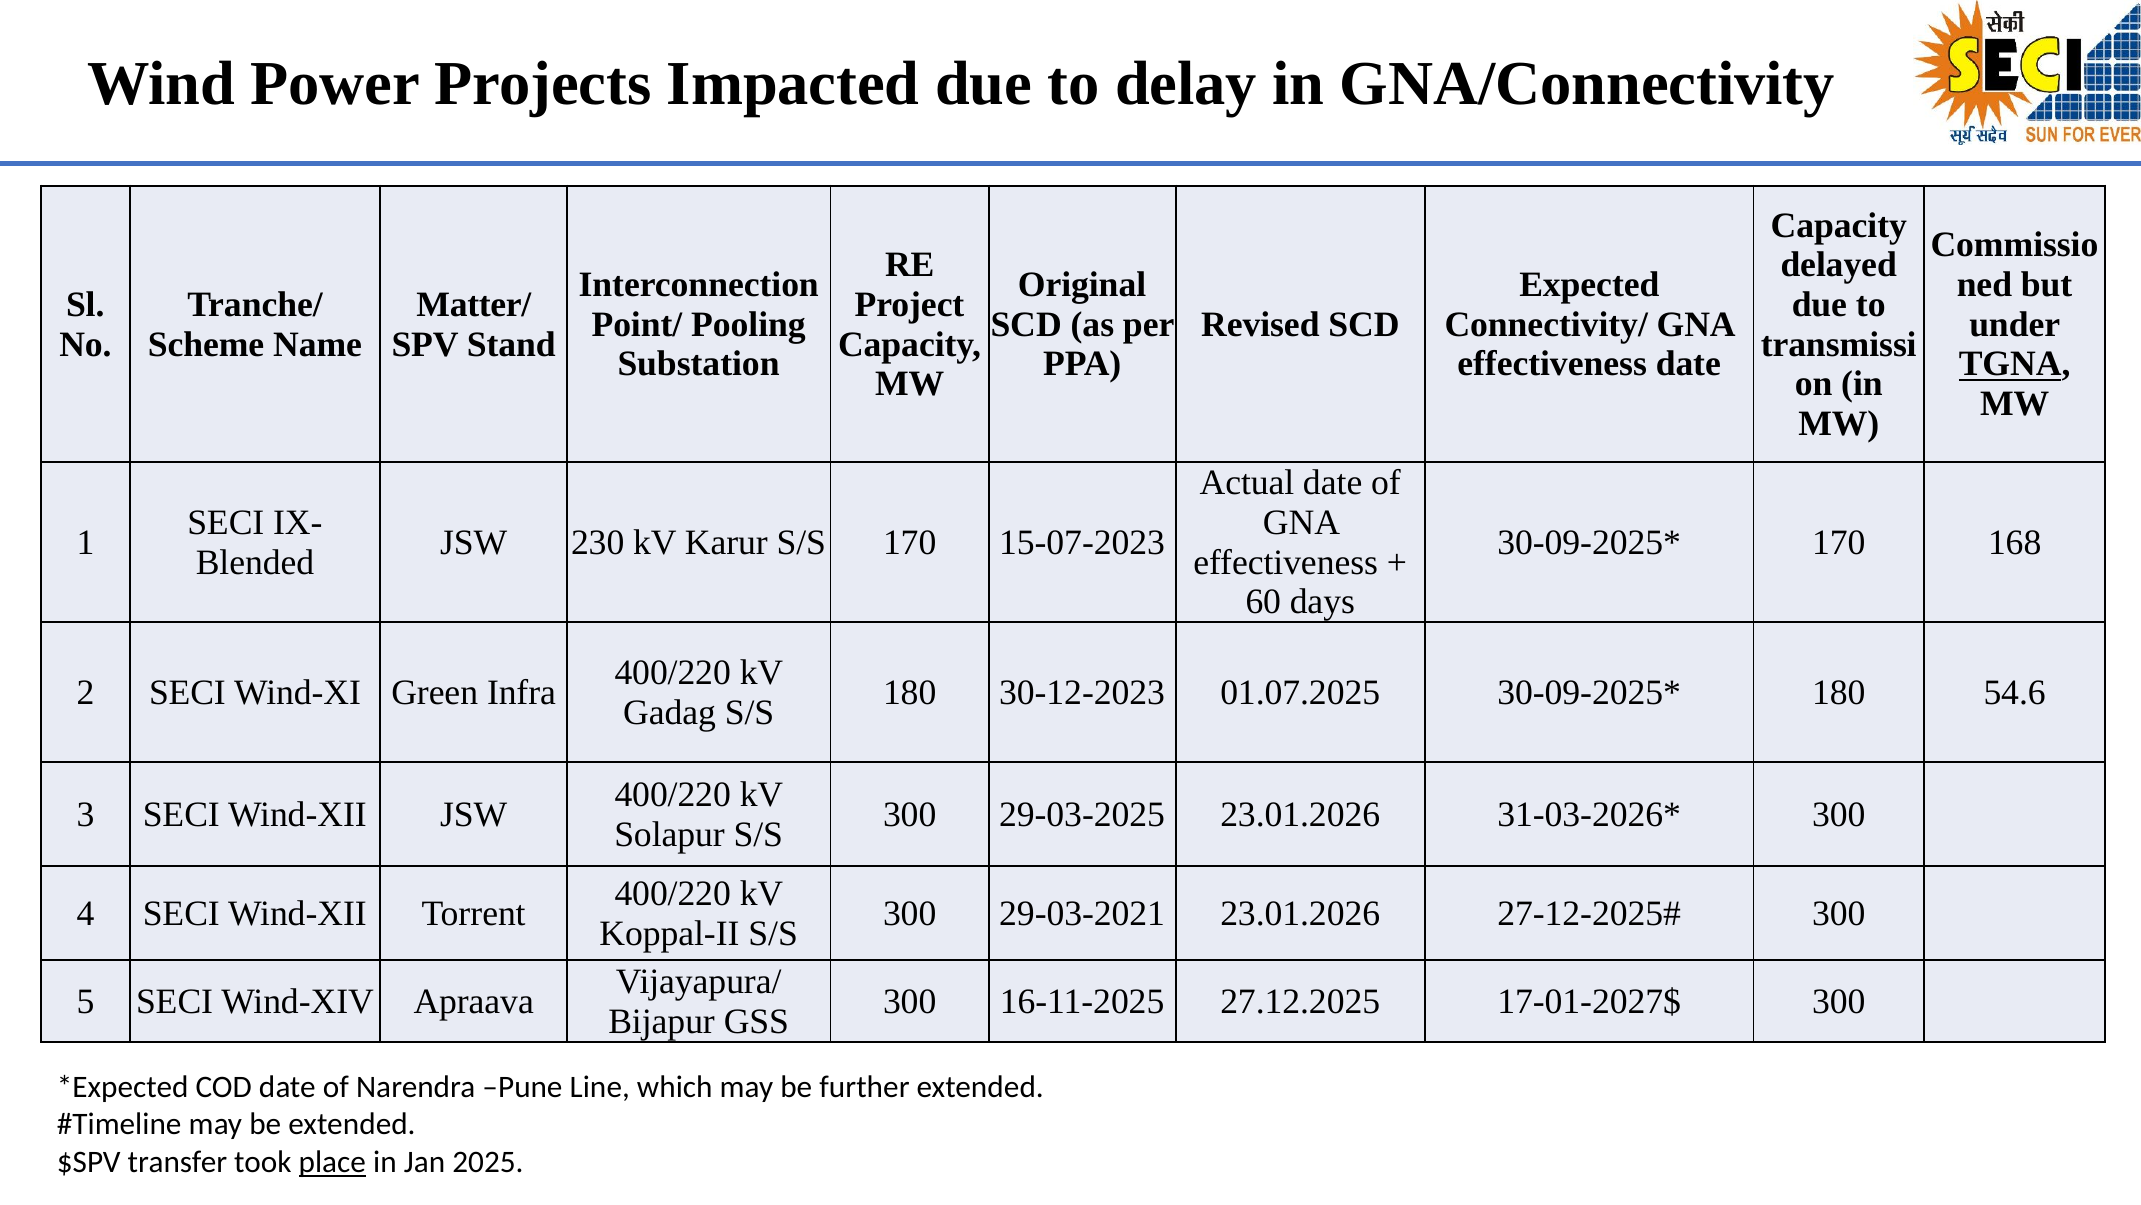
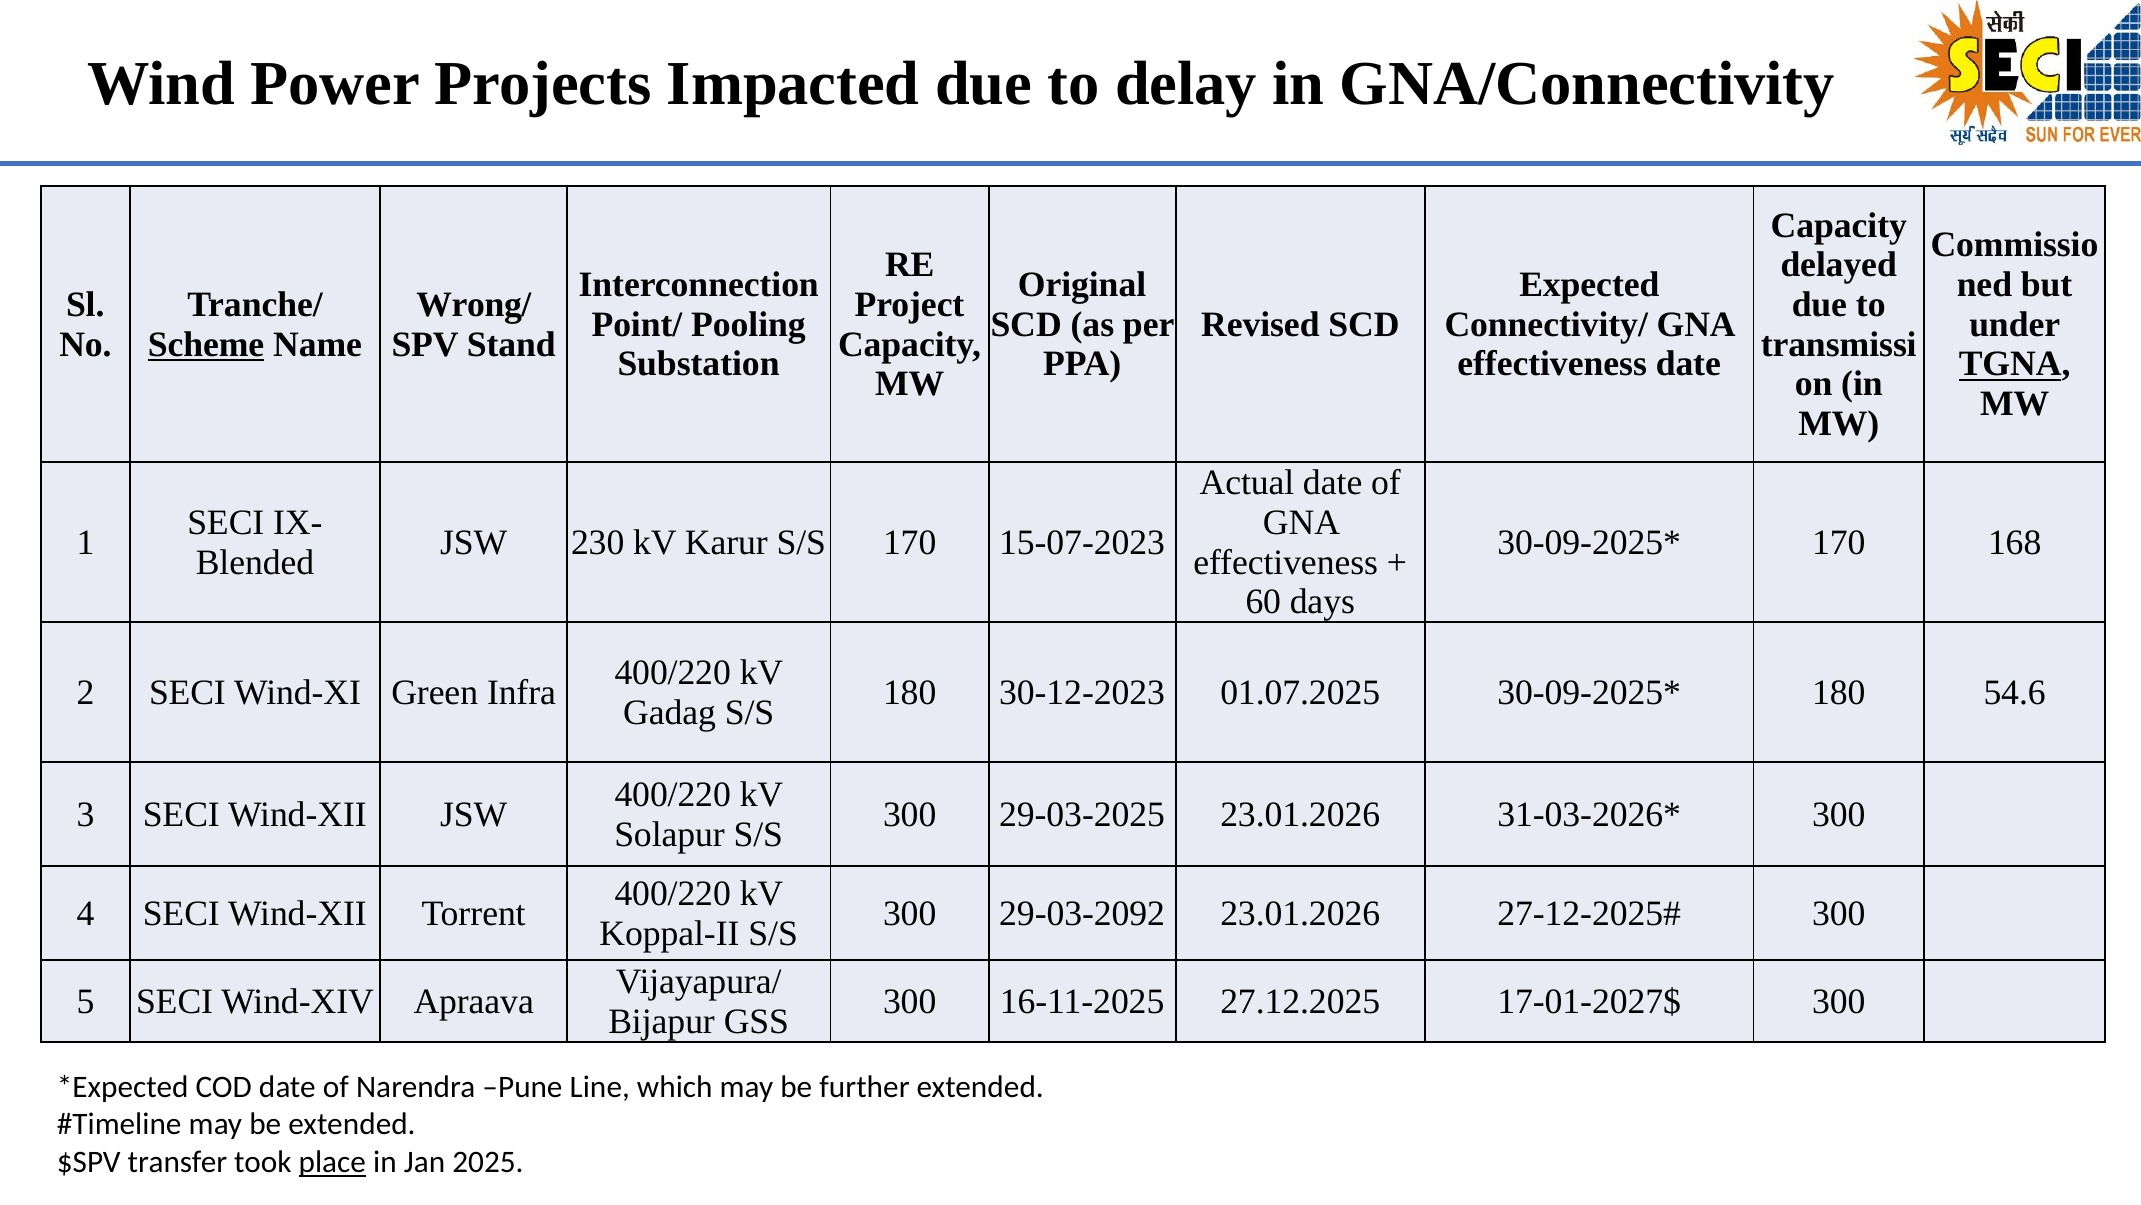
Matter/: Matter/ -> Wrong/ (474, 304)
Scheme underline: none -> present (206, 344)
29-03-2021: 29-03-2021 -> 29-03-2092 (1082, 913)
